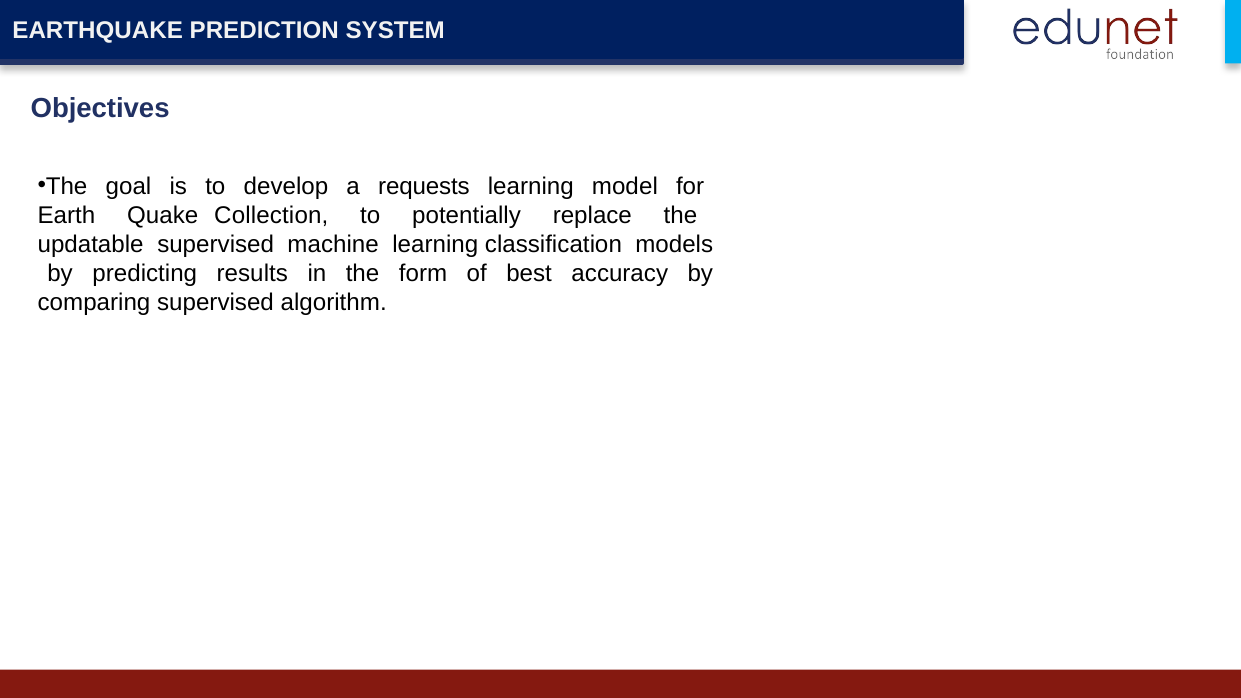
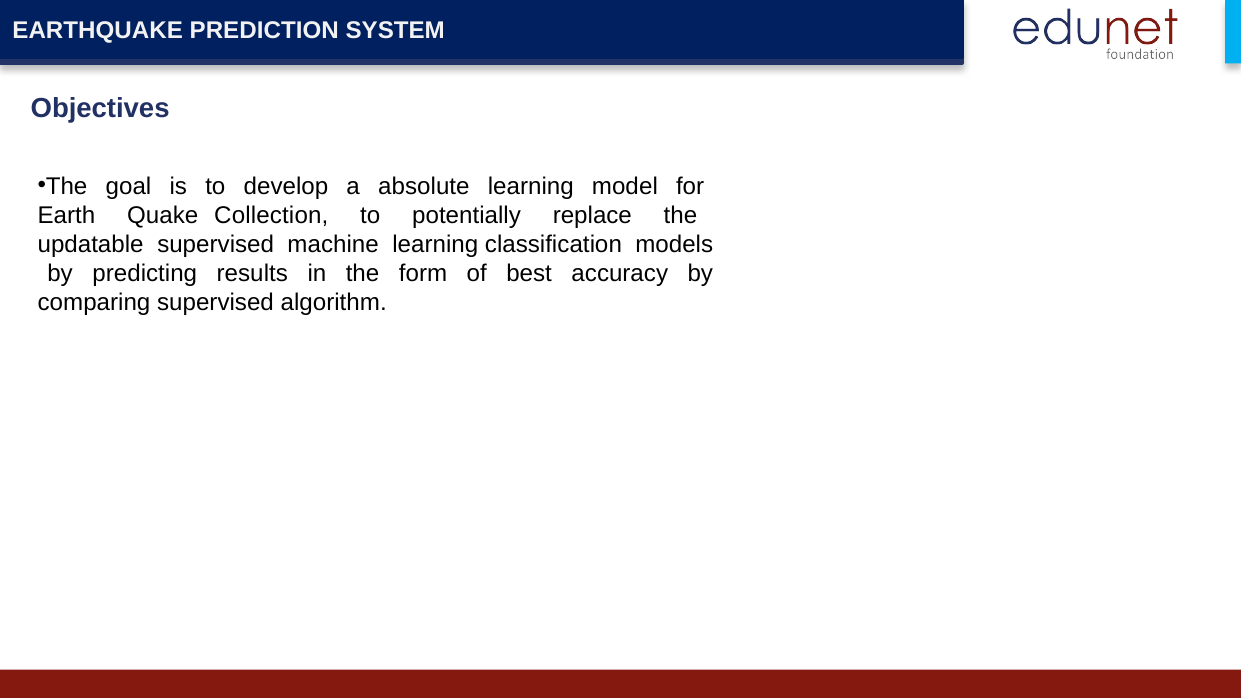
requests: requests -> absolute (424, 186)
